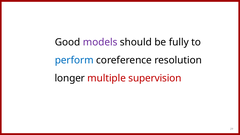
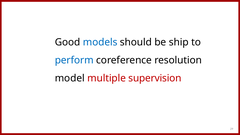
models colour: purple -> blue (100, 42)
fully: fully -> ship (179, 42)
longer: longer -> model (70, 78)
